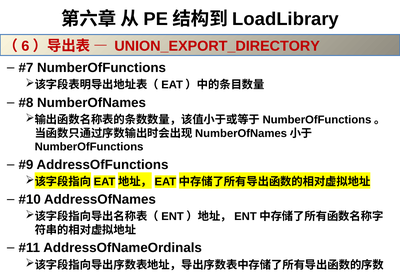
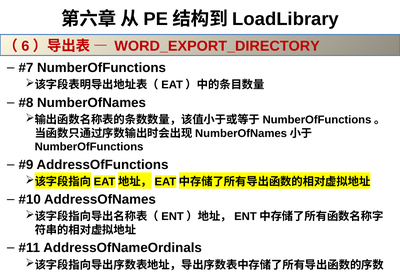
UNION_EXPORT_DIRECTORY: UNION_EXPORT_DIRECTORY -> WORD_EXPORT_DIRECTORY (217, 46)
